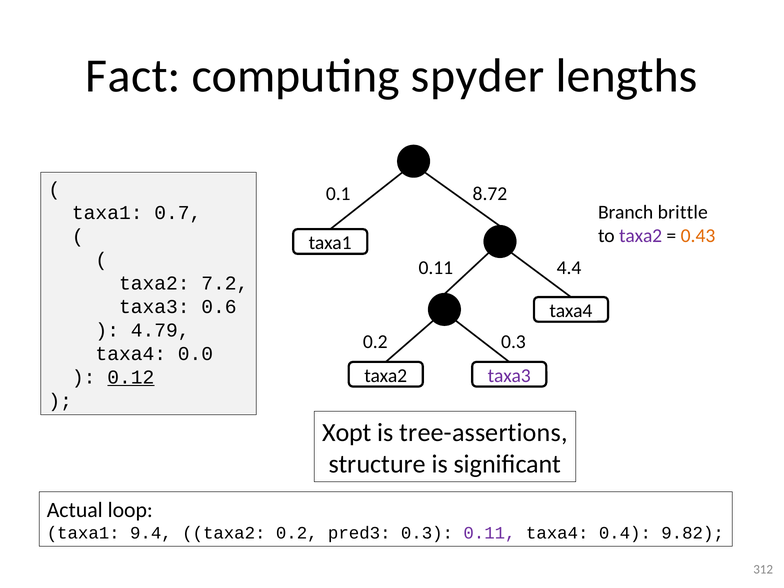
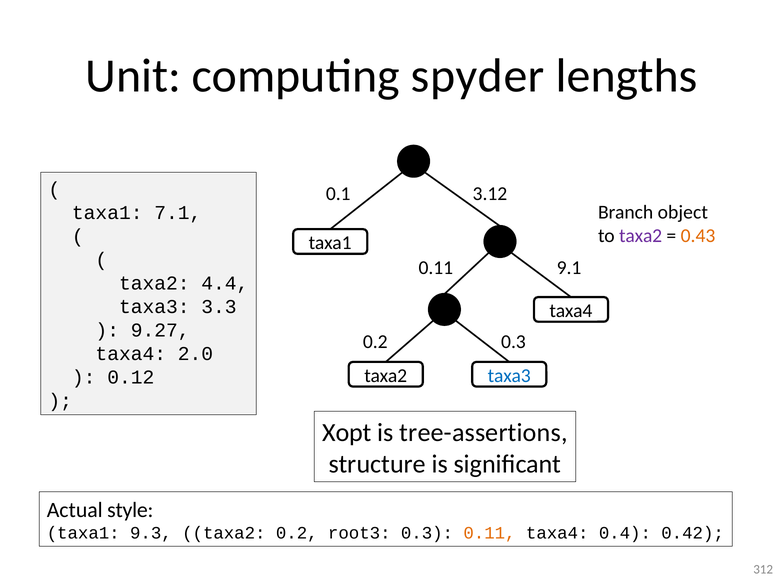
Fact: Fact -> Unit (133, 76)
8.72: 8.72 -> 3.12 (490, 194)
brittle: brittle -> object (683, 212)
0.7: 0.7 -> 7.1 (178, 213)
4.4: 4.4 -> 9.1 (569, 268)
7.2: 7.2 -> 4.4 (225, 283)
0.6: 0.6 -> 3.3 (219, 307)
4.79: 4.79 -> 9.27 (160, 330)
0.0: 0.0 -> 2.0 (195, 354)
taxa3 colour: purple -> blue (509, 376)
0.12 underline: present -> none (131, 377)
loop: loop -> style (130, 510)
9.4: 9.4 -> 9.3 (151, 533)
pred3: pred3 -> root3 (359, 533)
0.11 colour: purple -> orange (489, 533)
9.82: 9.82 -> 0.42 (693, 533)
